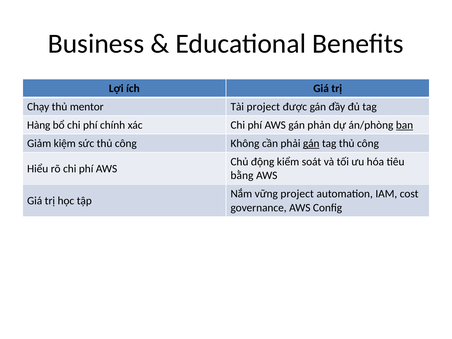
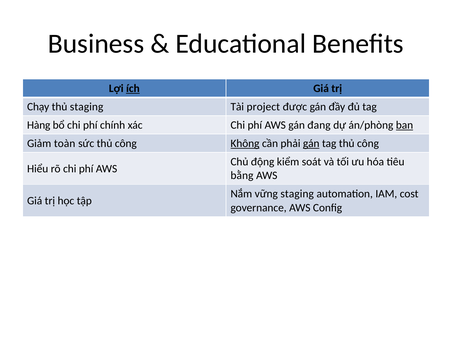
ích underline: none -> present (133, 88)
thủ mentor: mentor -> staging (87, 107)
phản: phản -> đang (319, 125)
kiệm: kiệm -> toàn (65, 143)
Không underline: none -> present (245, 143)
vững project: project -> staging (297, 194)
